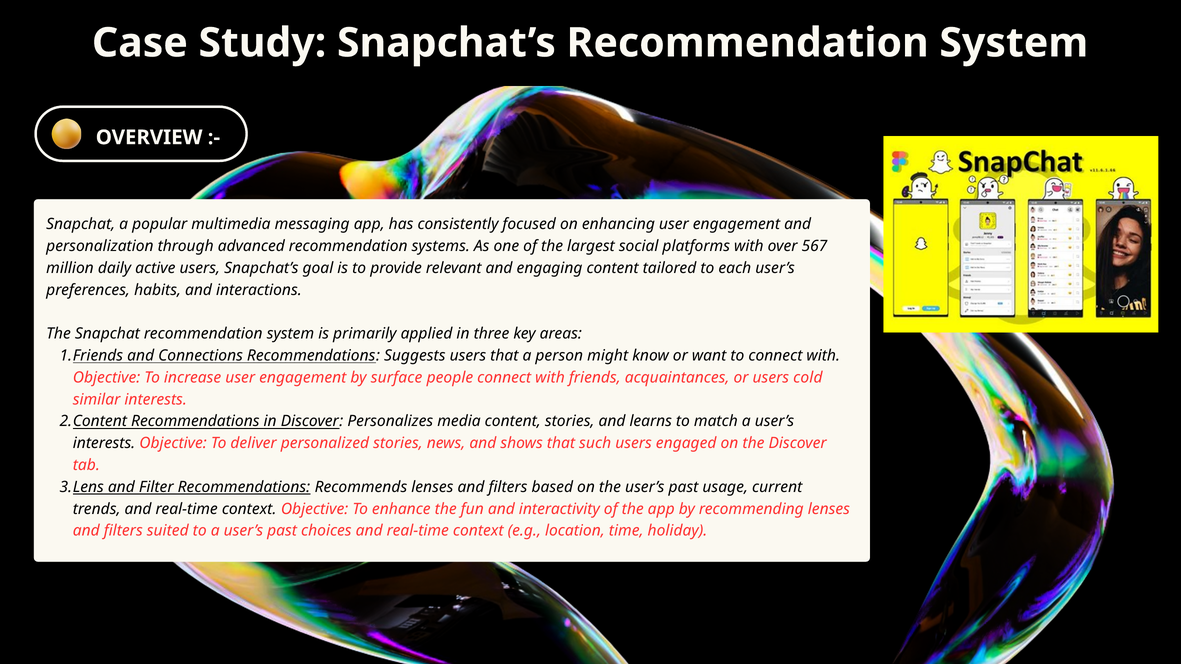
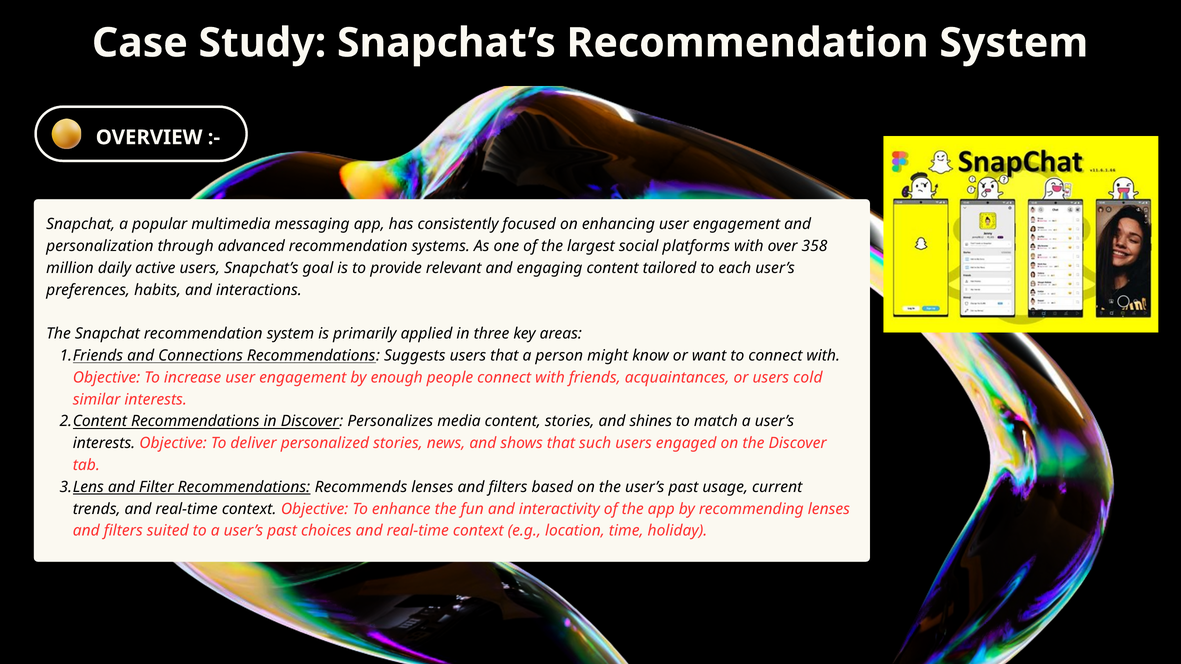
567: 567 -> 358 (814, 246)
surface: surface -> enough (397, 378)
learns: learns -> shines (651, 422)
